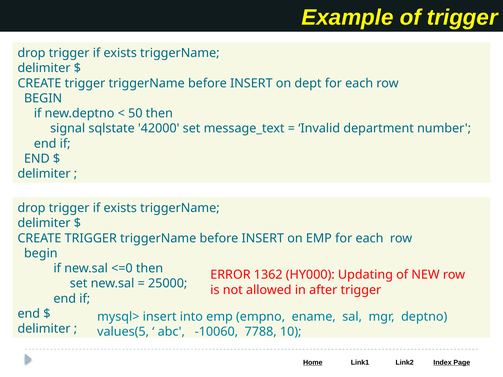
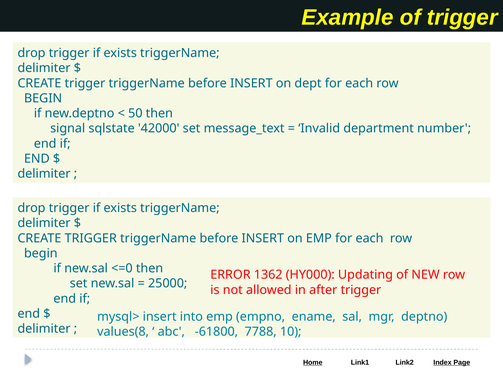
values(5: values(5 -> values(8 (123, 332)
-10060: -10060 -> -61800 (216, 332)
